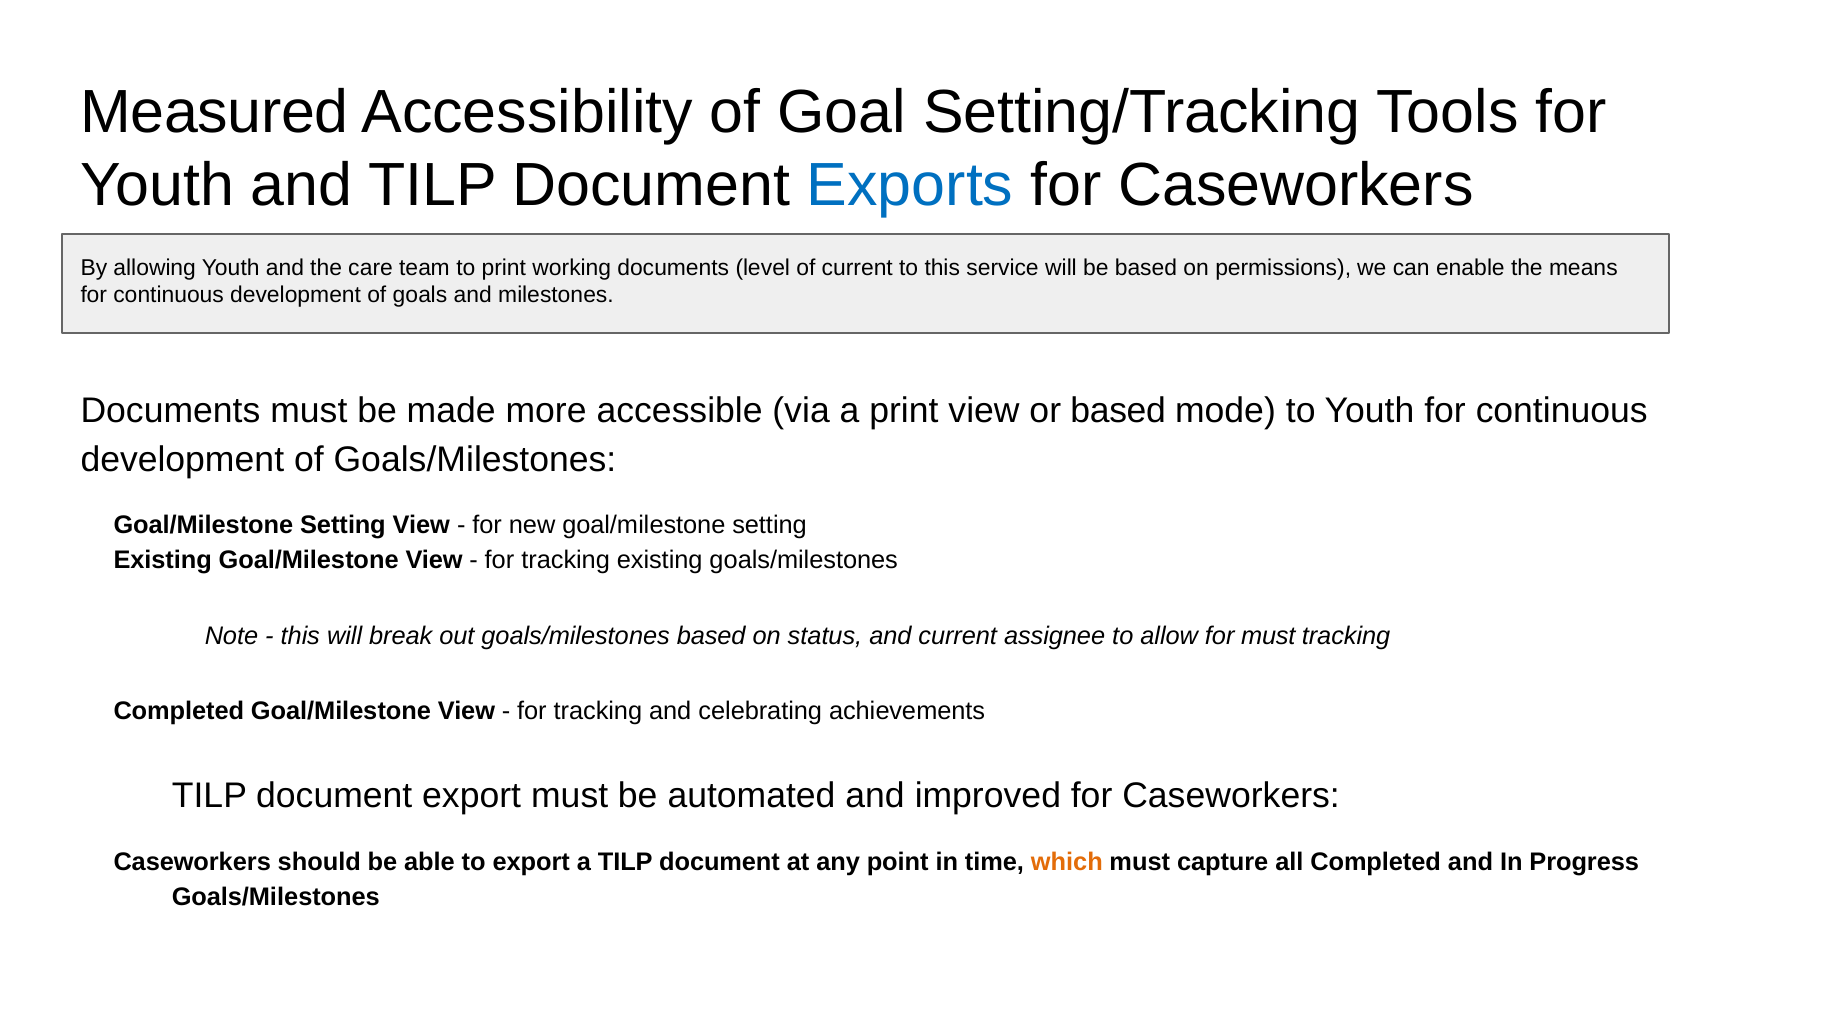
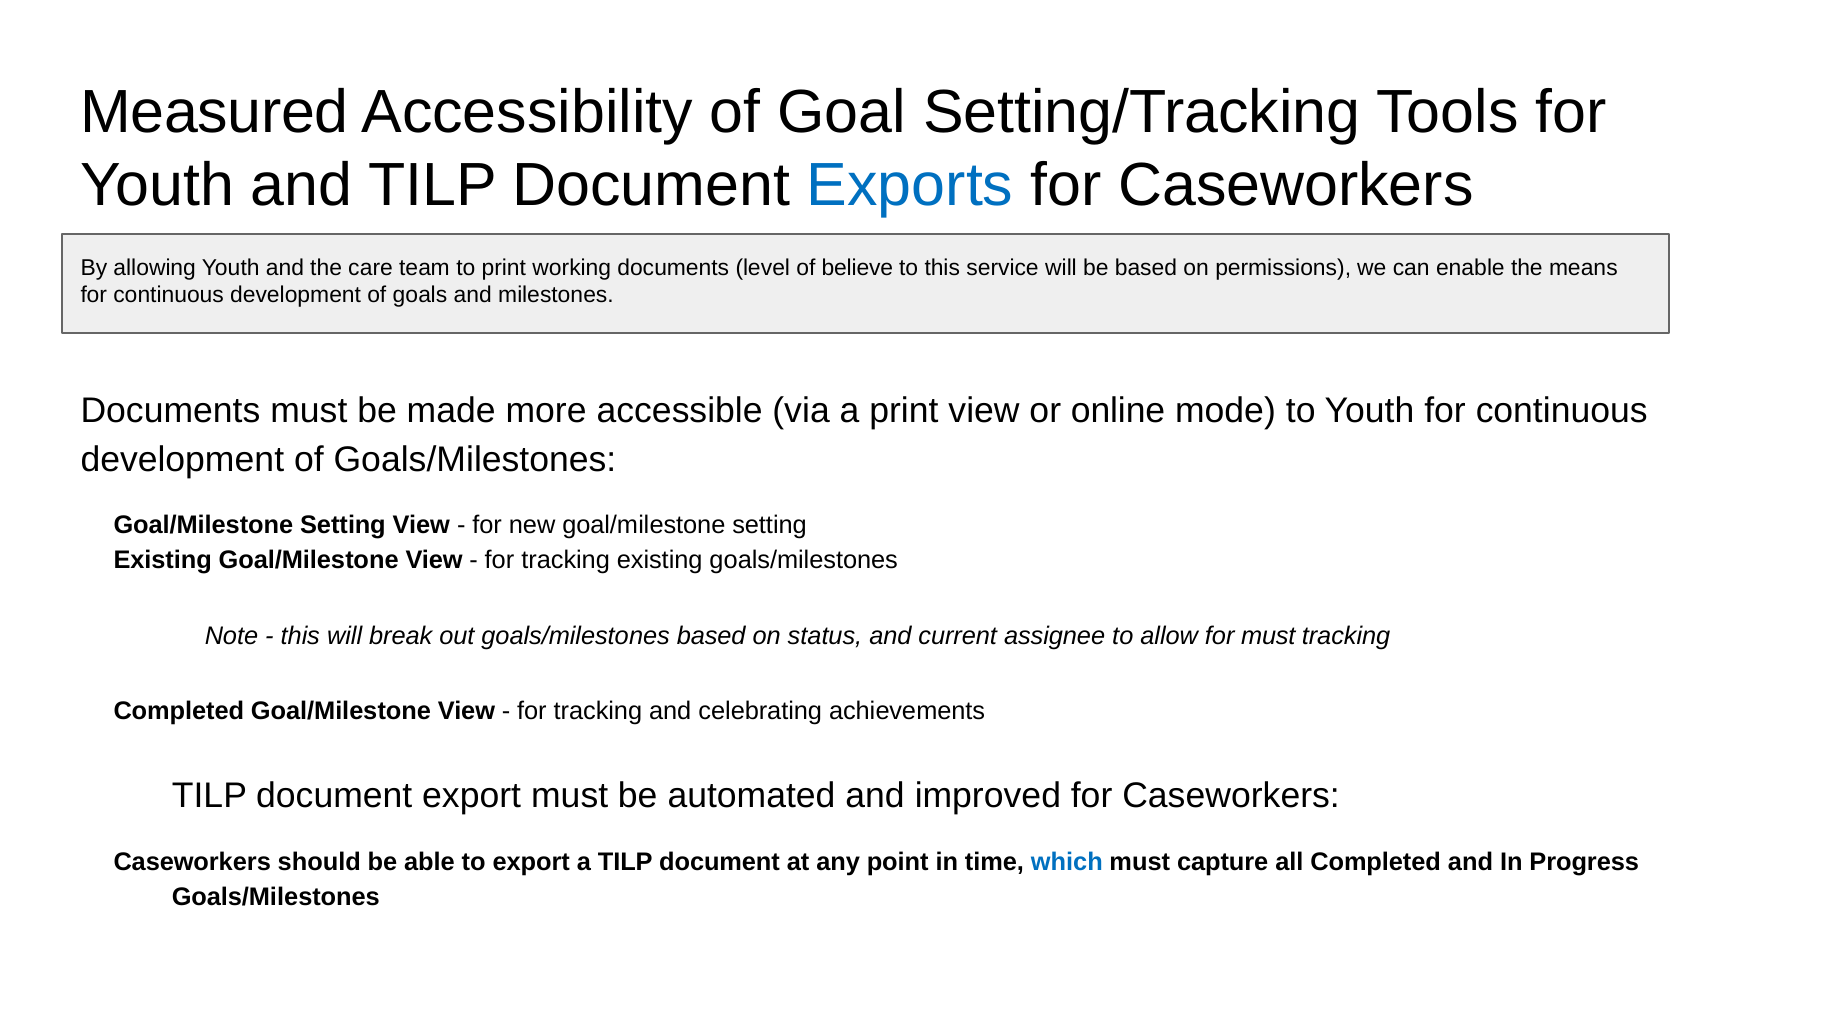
of current: current -> believe (857, 268)
or based: based -> online (1118, 410)
which colour: orange -> blue (1067, 861)
